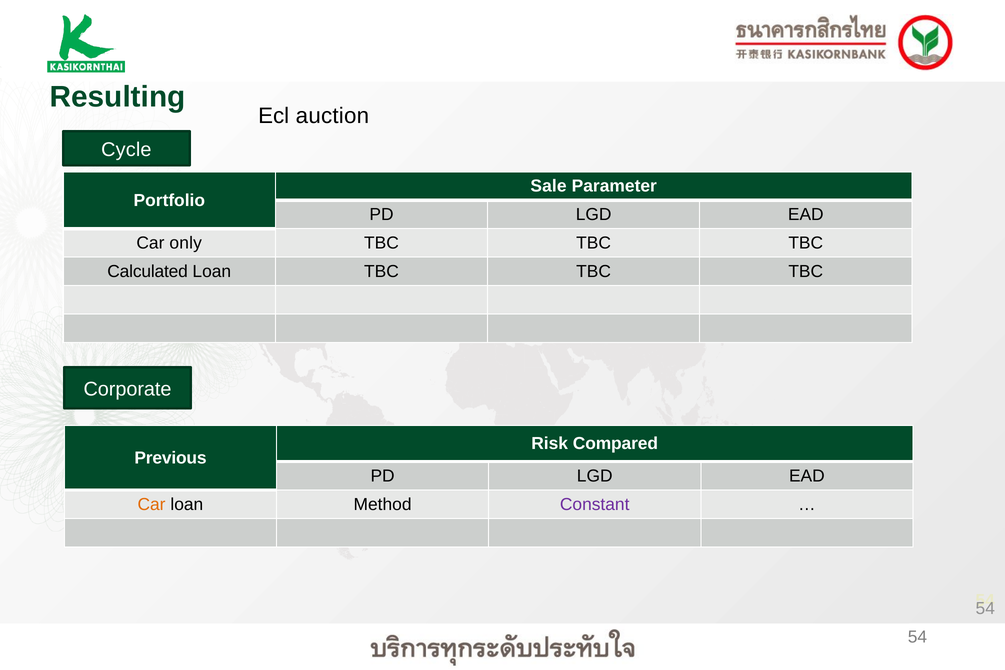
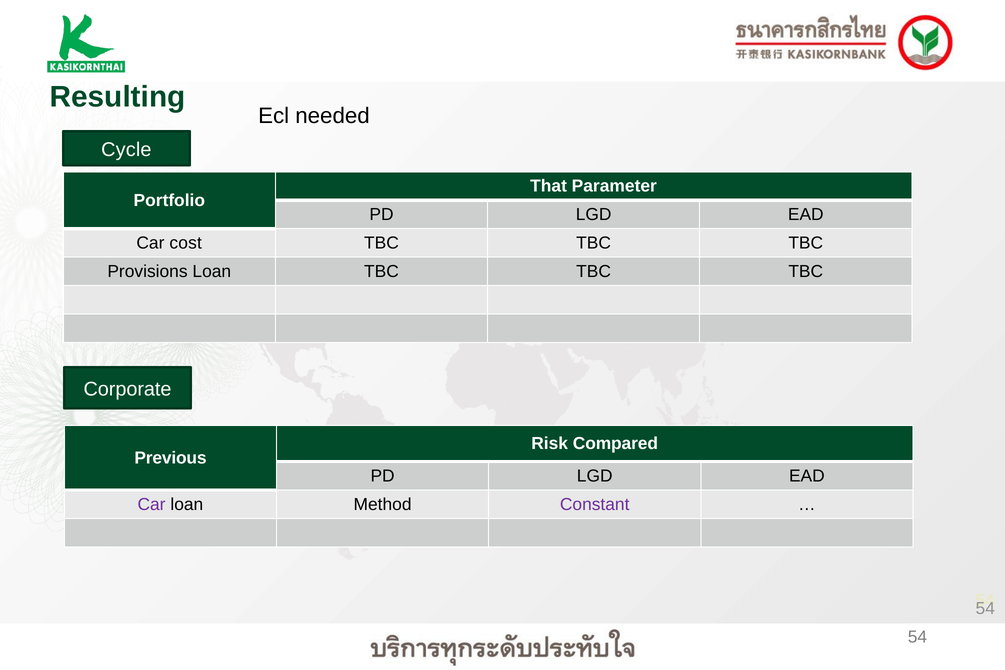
auction: auction -> needed (333, 116)
Sale: Sale -> That (549, 186)
only: only -> cost (186, 243)
Calculated: Calculated -> Provisions (147, 272)
Car colour: orange -> purple (152, 505)
